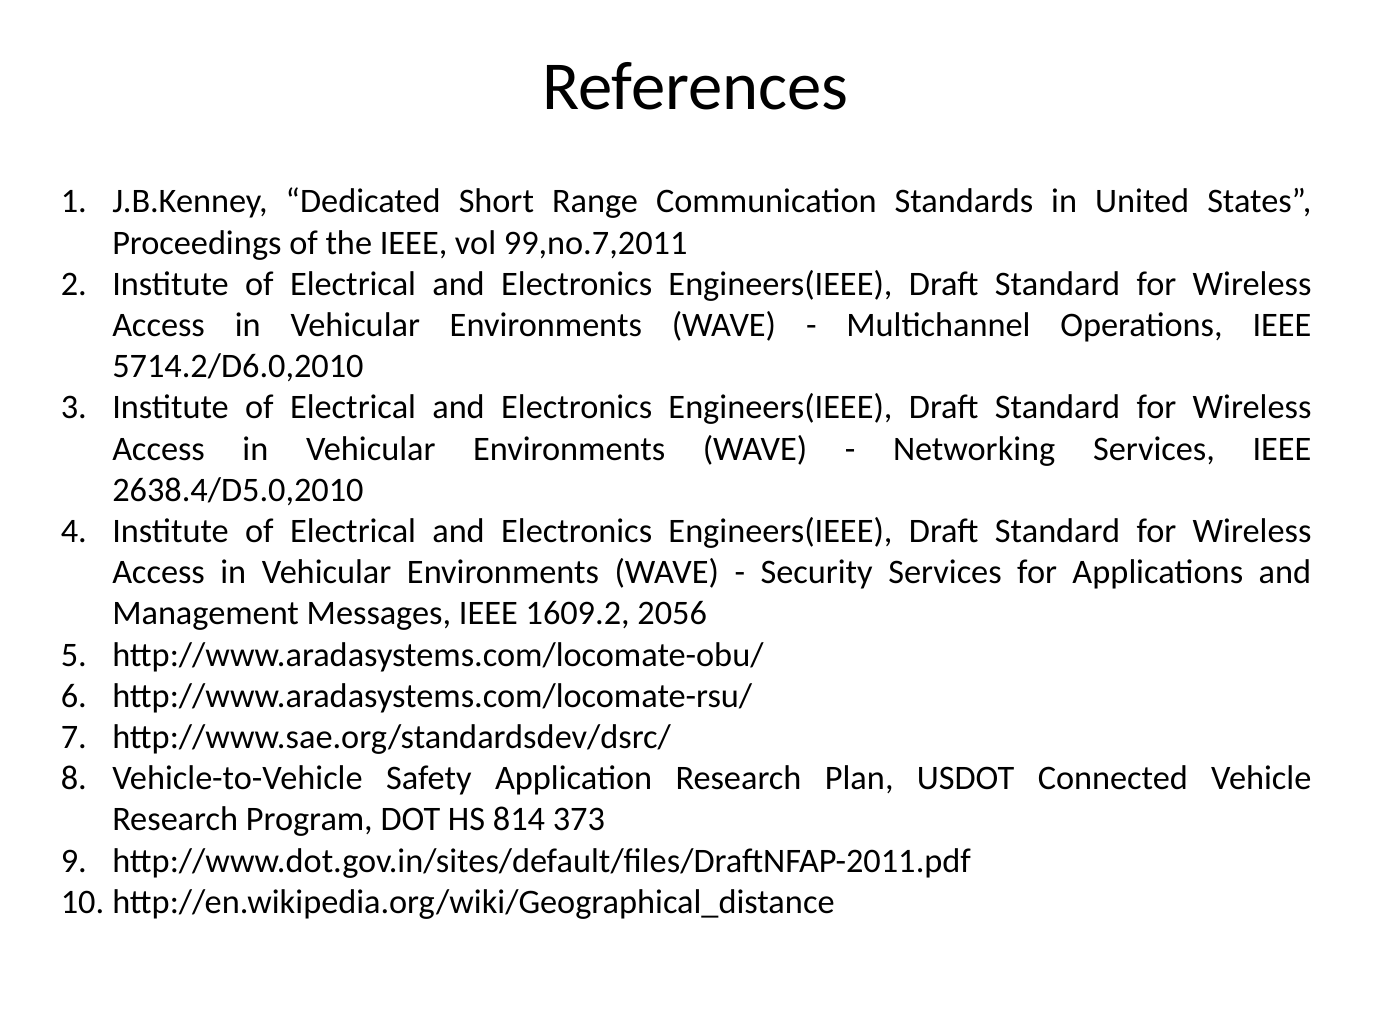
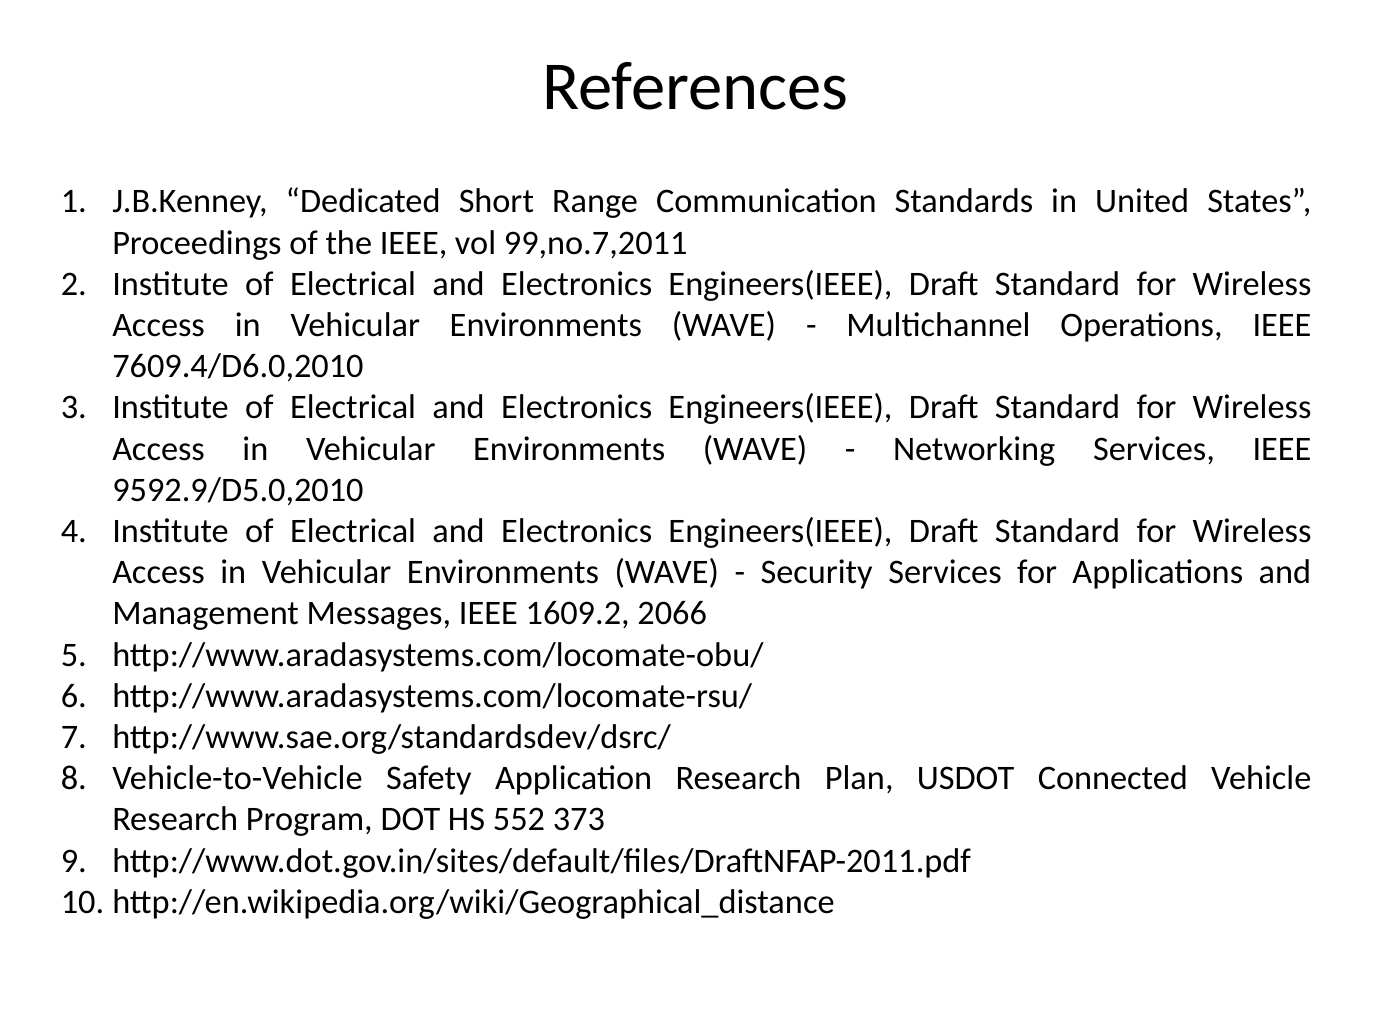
5714.2/D6.0,2010: 5714.2/D6.0,2010 -> 7609.4/D6.0,2010 (238, 366)
2638.4/D5.0,2010: 2638.4/D5.0,2010 -> 9592.9/D5.0,2010 (238, 490)
2056: 2056 -> 2066 (672, 613)
814: 814 -> 552 (519, 819)
